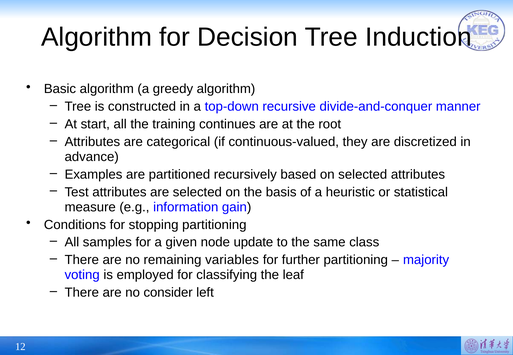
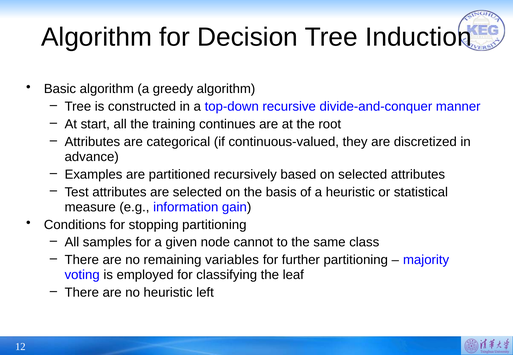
update: update -> cannot (253, 242)
no consider: consider -> heuristic (168, 293)
